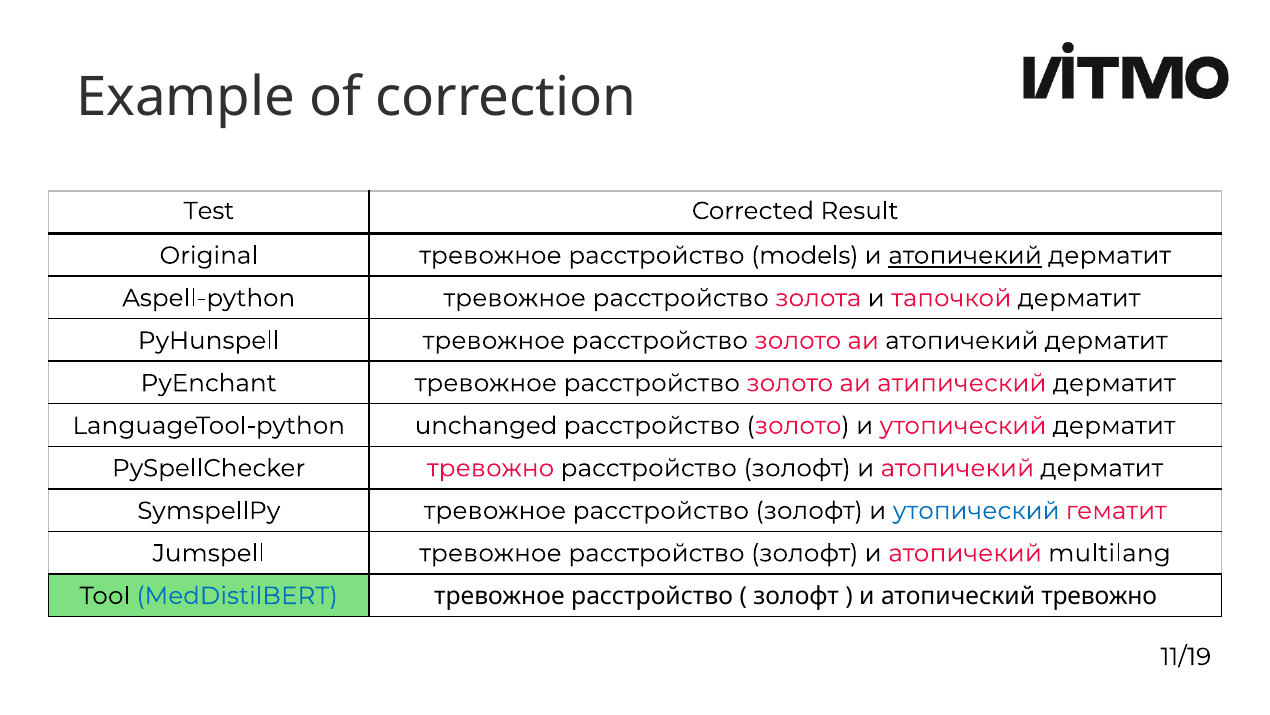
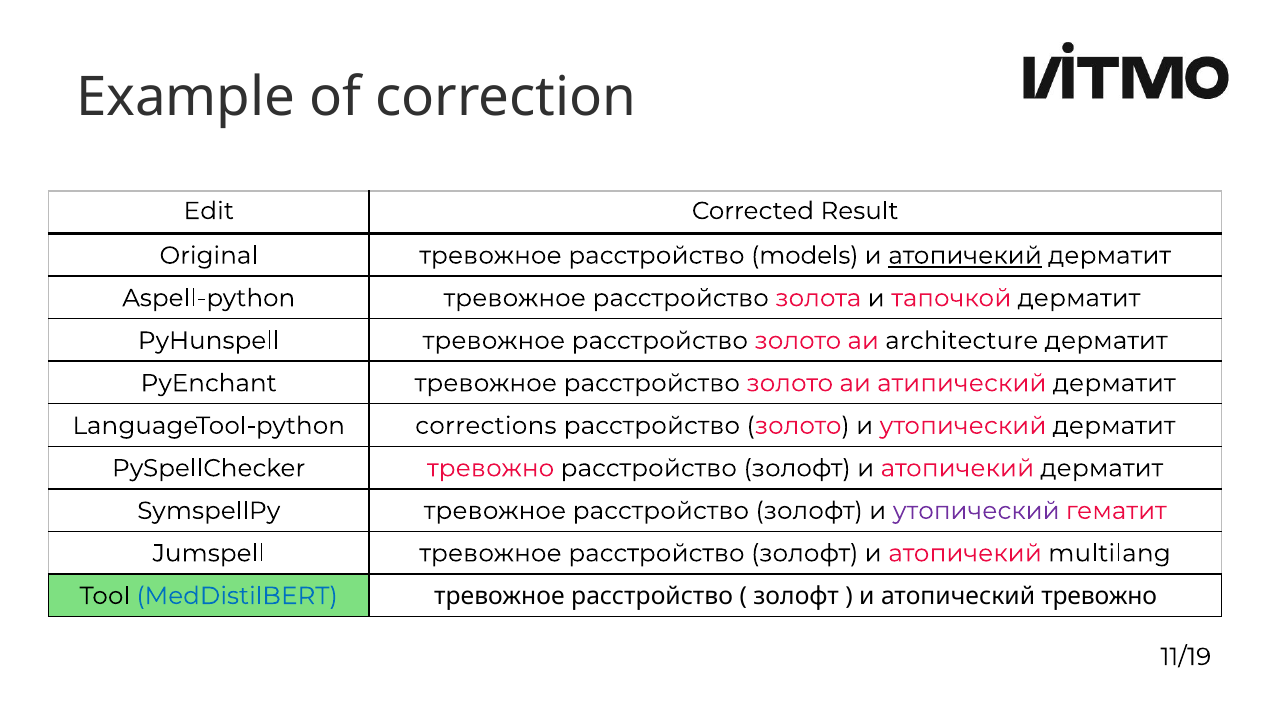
Test: Test -> Edit (209, 211)
аи атопичекий: атопичекий -> architecture (962, 340)
unchanged: unchanged -> corrections (486, 425)
утопический colour: blue -> purple (976, 510)
